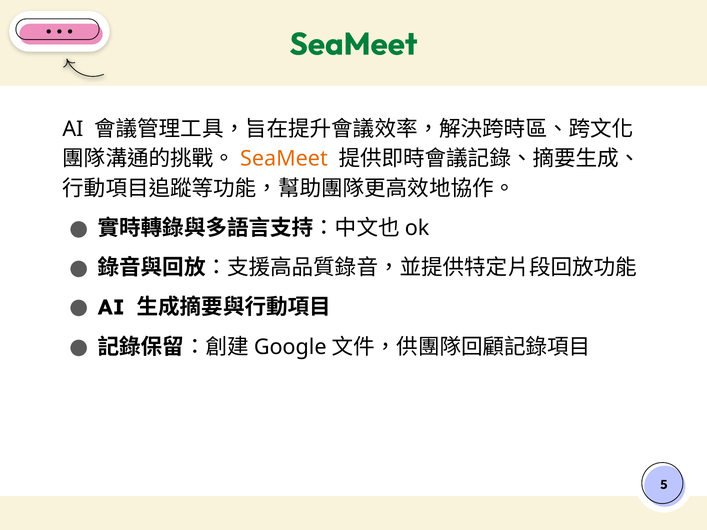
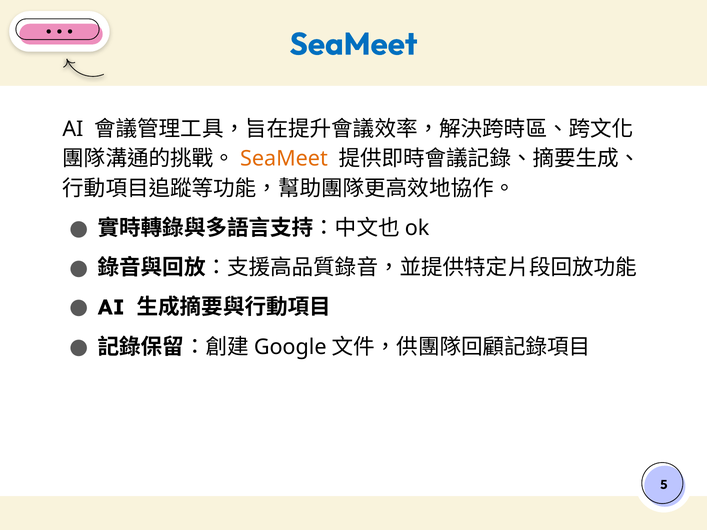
SeaMeet colour: green -> blue (353, 44)
